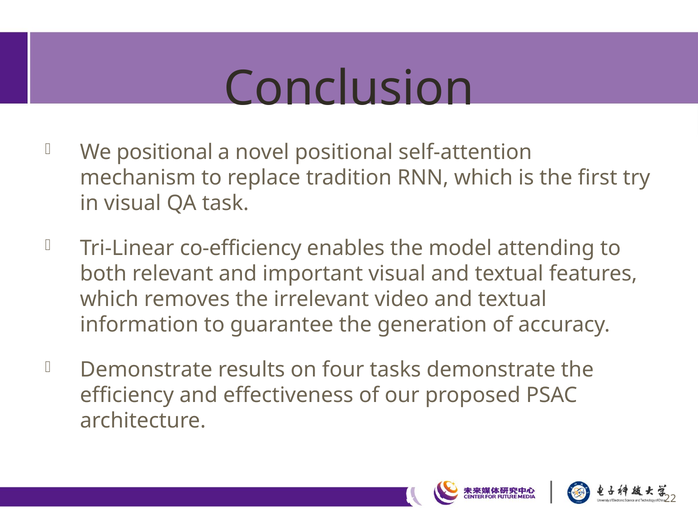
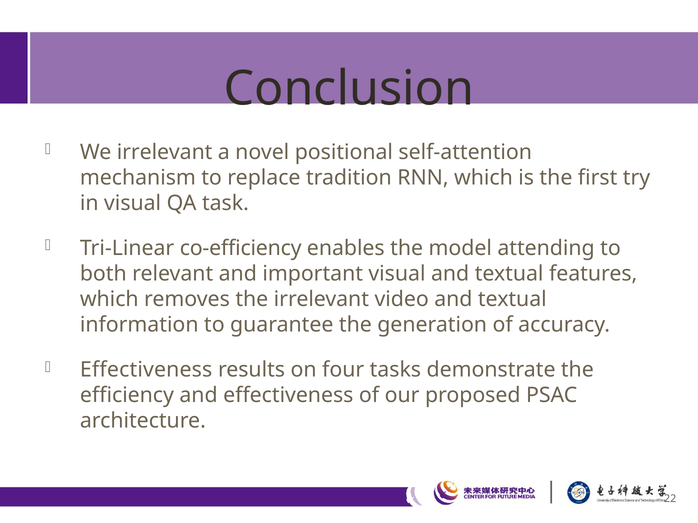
We positional: positional -> irrelevant (165, 152)
Demonstrate: Demonstrate -> Effectiveness (146, 370)
